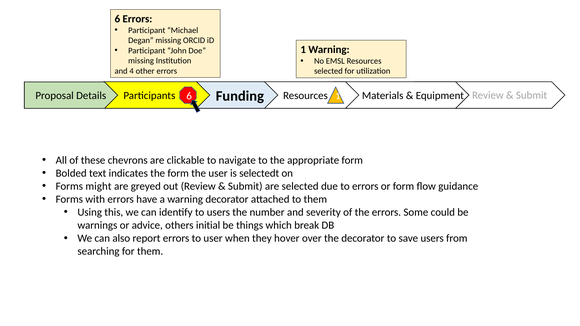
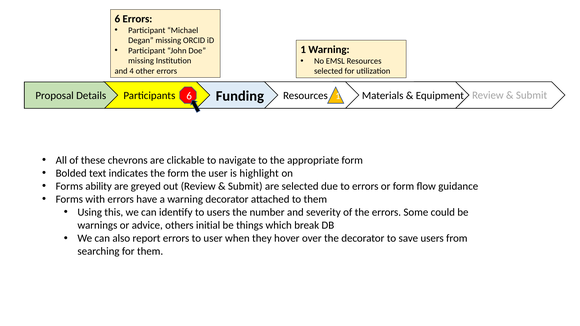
selectedt: selectedt -> highlight (259, 173)
might: might -> ability (99, 186)
